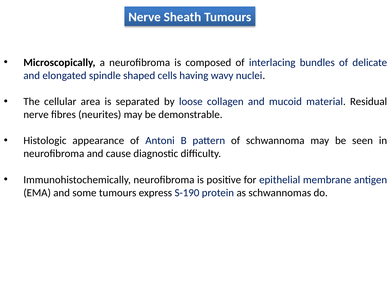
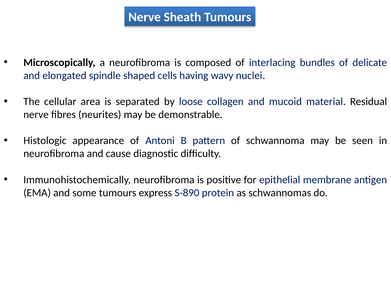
S-190: S-190 -> S-890 (187, 193)
